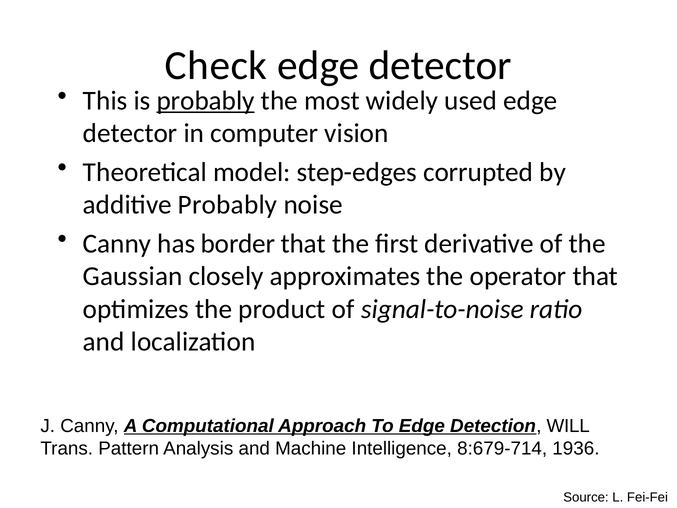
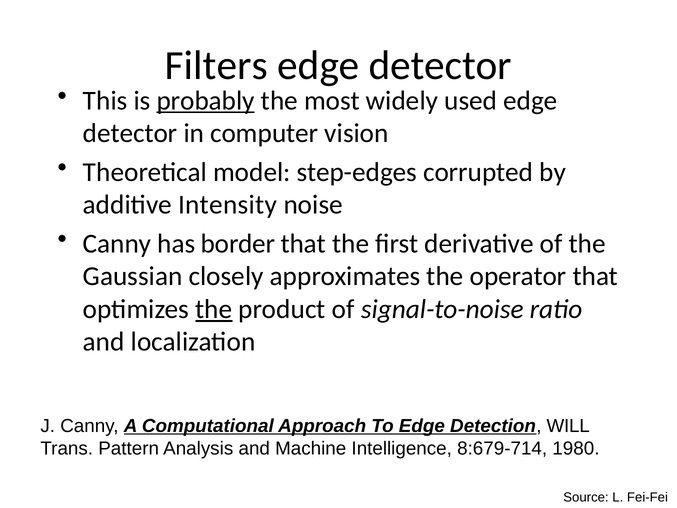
Check: Check -> Filters (216, 66)
additive Probably: Probably -> Intensity (228, 205)
the underline: none -> present (214, 309)
1936: 1936 -> 1980 (576, 448)
